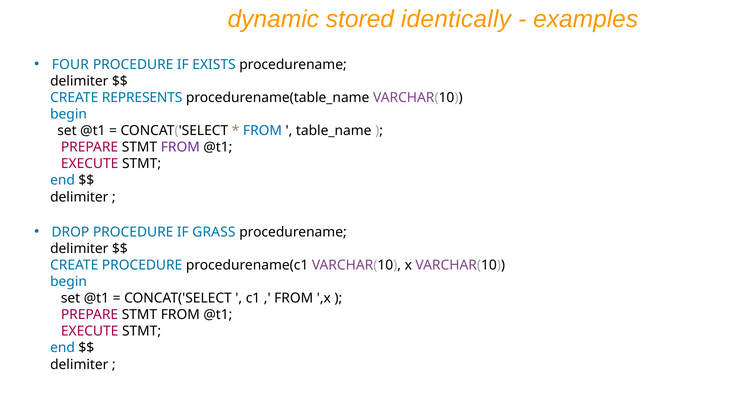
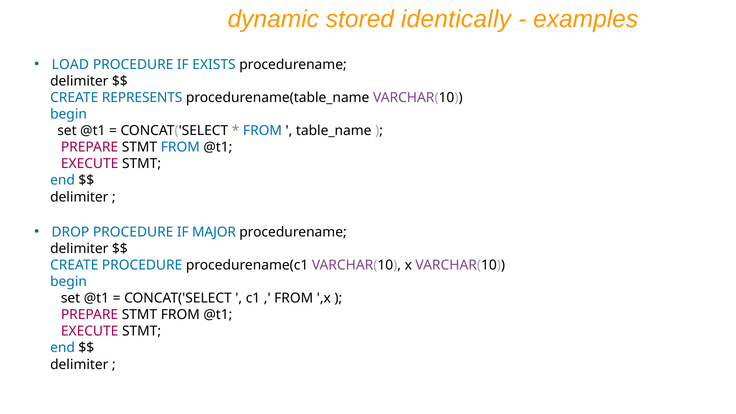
FOUR: FOUR -> LOAD (70, 64)
FROM colour: purple -> blue (180, 147)
GRASS: GRASS -> MAJOR (214, 232)
